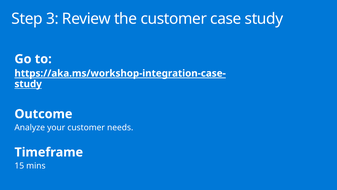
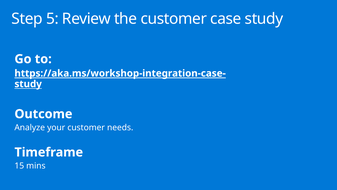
3: 3 -> 5 (52, 19)
